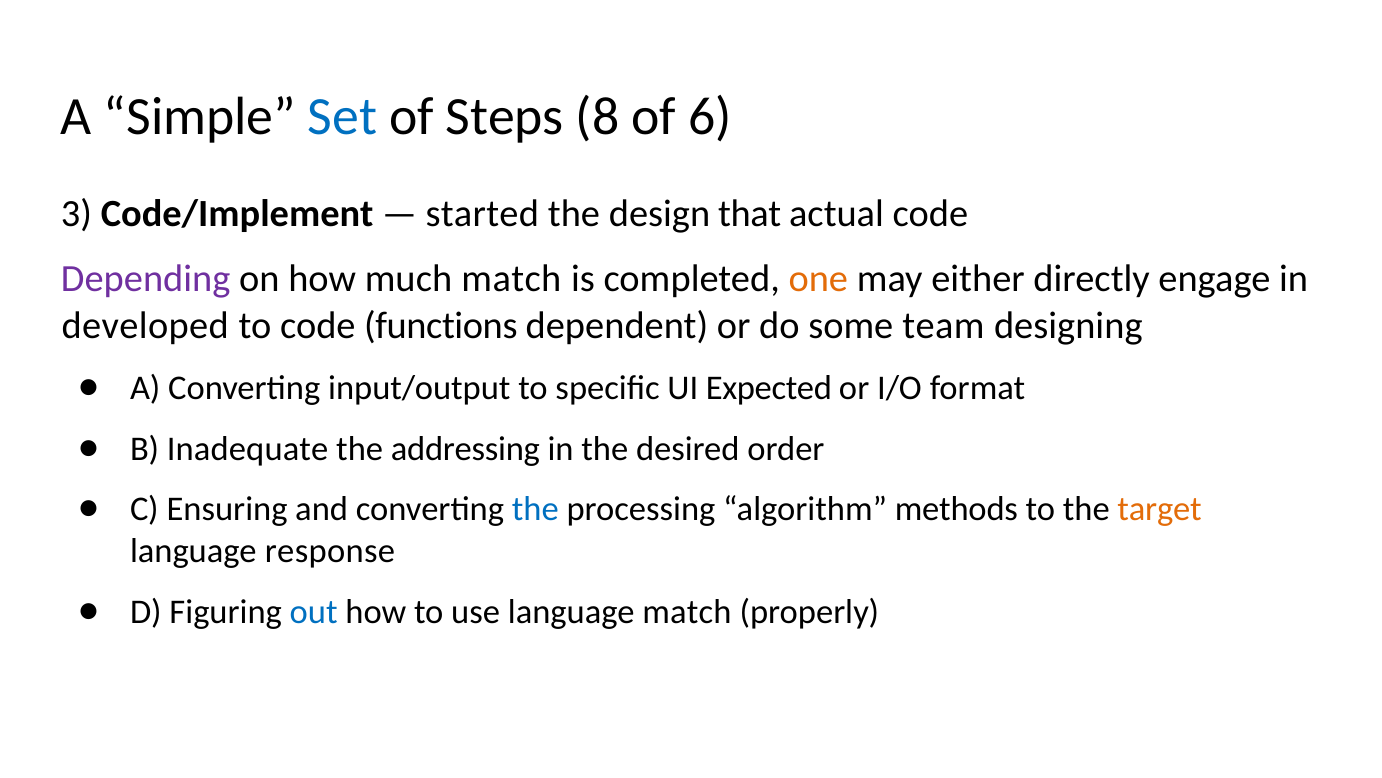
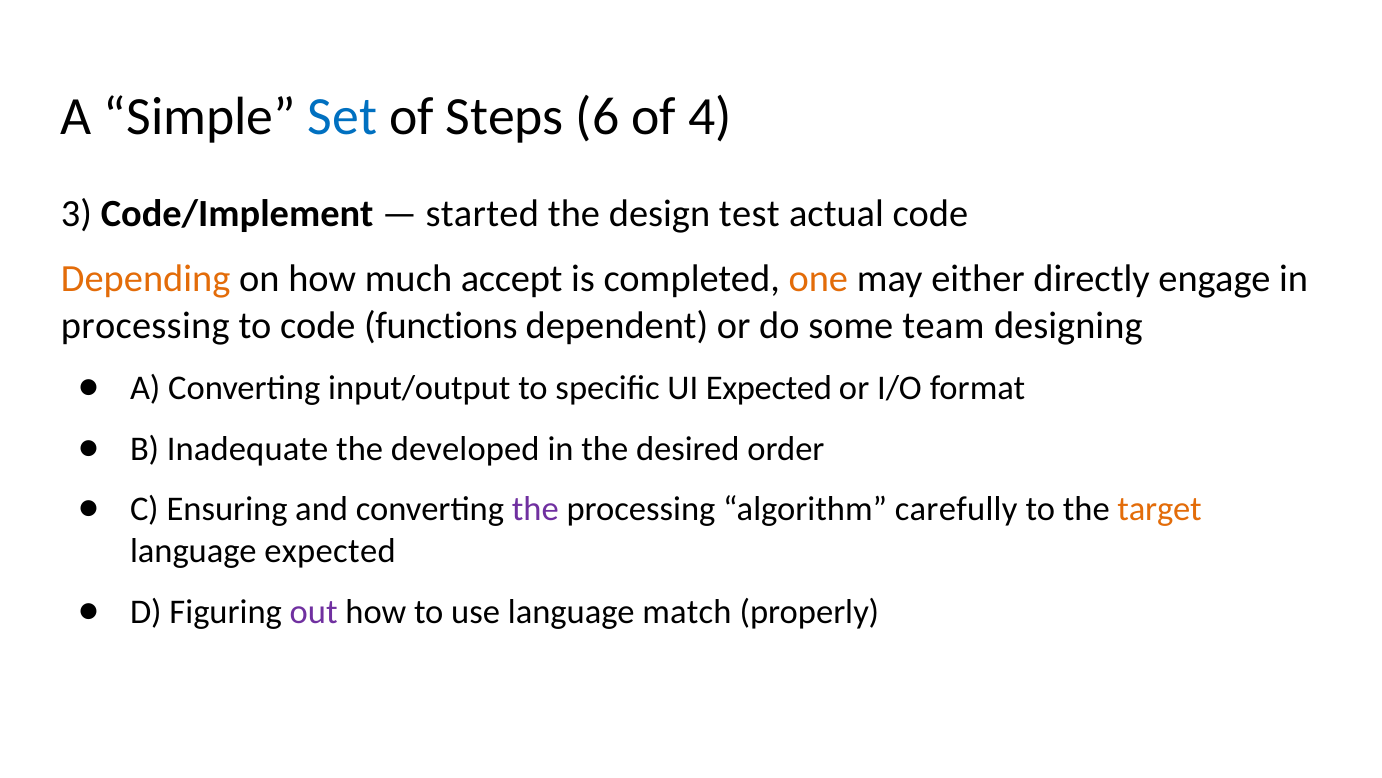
8: 8 -> 6 (598, 117)
6: 6 -> 4 (710, 117)
that: that -> test (749, 214)
Depending colour: purple -> orange (146, 279)
much match: match -> accept (512, 279)
developed: developed -> processing (145, 325)
addressing: addressing -> developed (465, 448)
the colour: blue -> purple (535, 509)
methods: methods -> carefully (956, 509)
language response: response -> expected (330, 551)
out colour: blue -> purple (314, 611)
